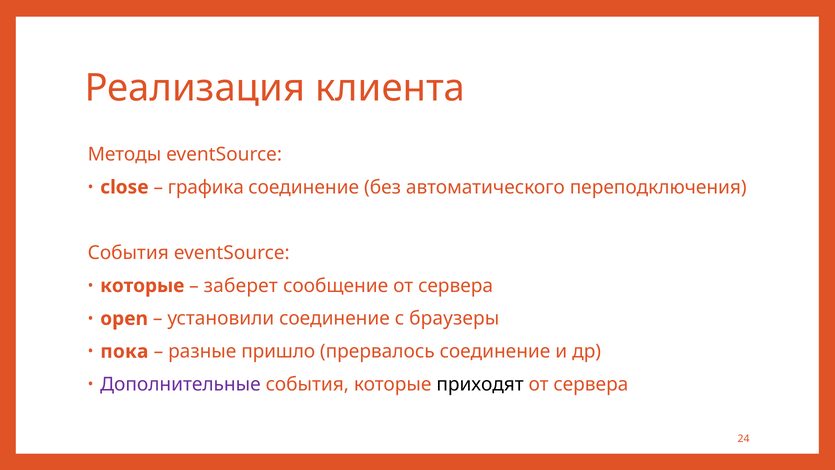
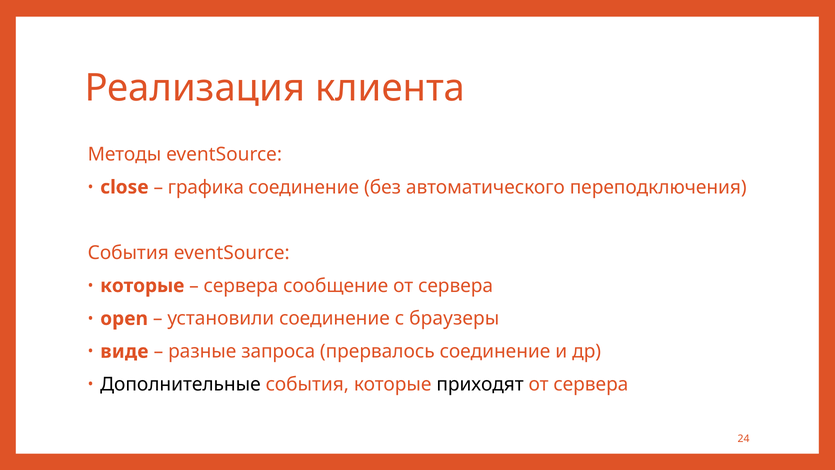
заберет: заберет -> сервера (241, 286)
пока: пока -> виде (124, 351)
пришло: пришло -> запроса (278, 351)
Дополнительные colour: purple -> black (180, 384)
